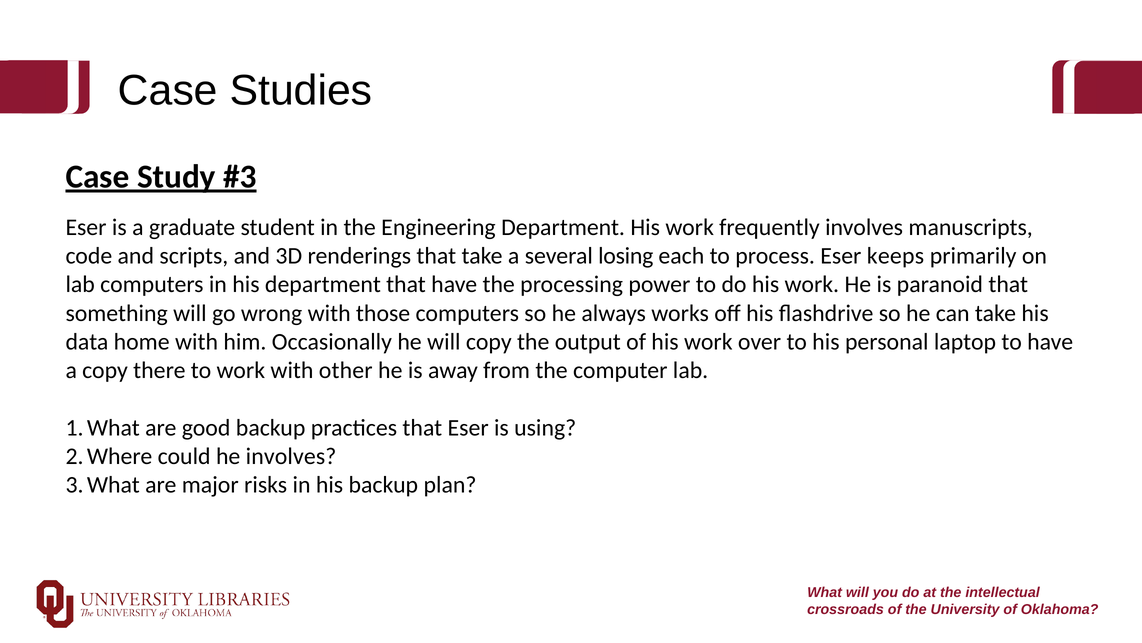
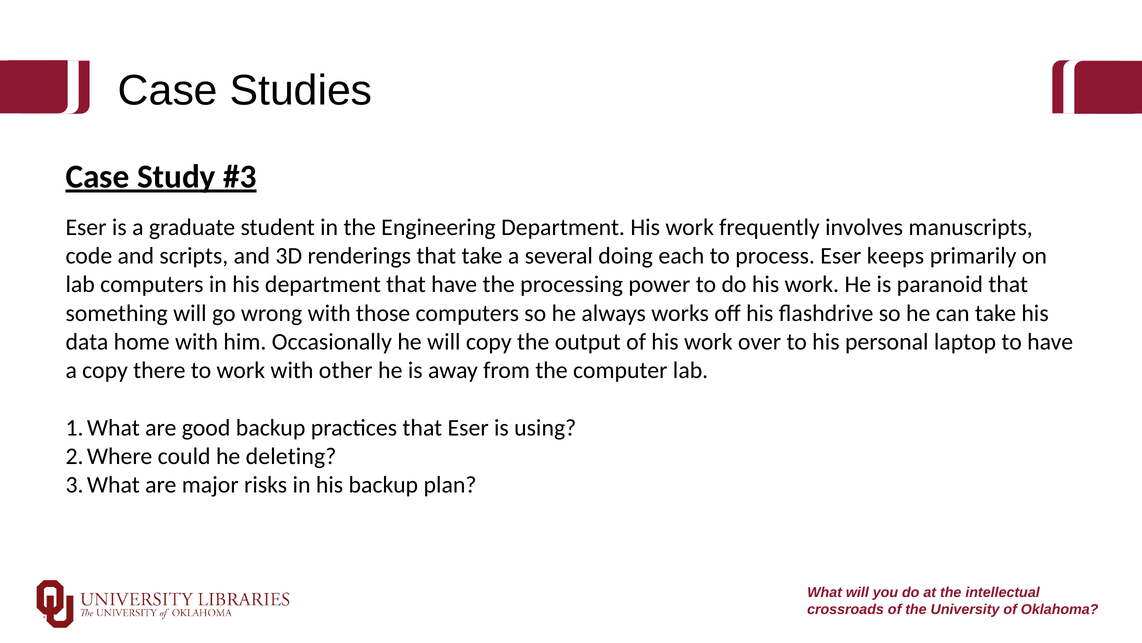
losing: losing -> doing (626, 256)
he involves: involves -> deleting (291, 456)
